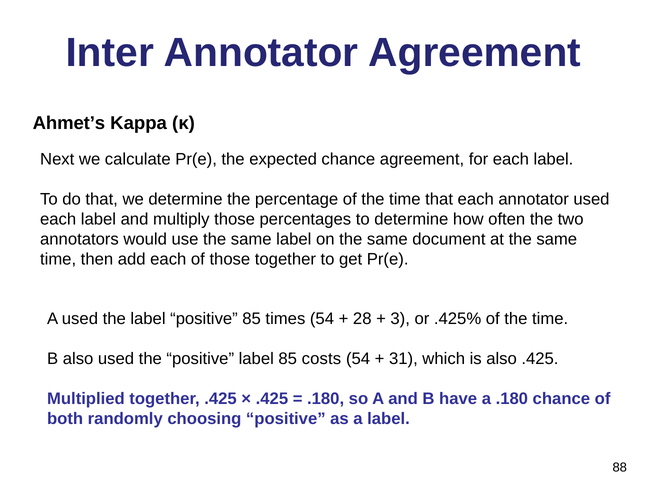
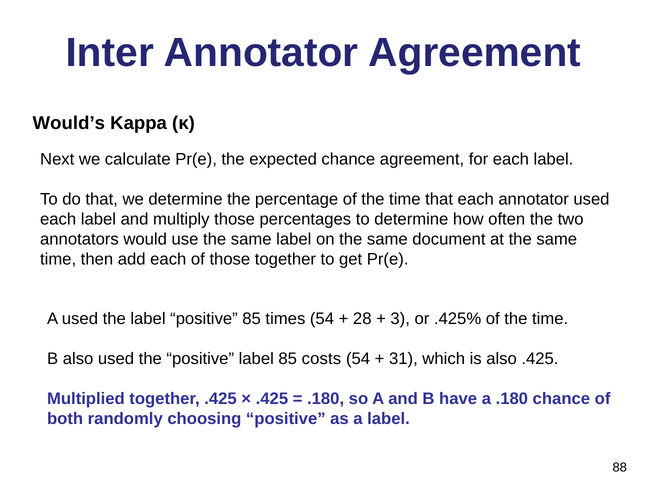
Ahmet’s: Ahmet’s -> Would’s (69, 123)
